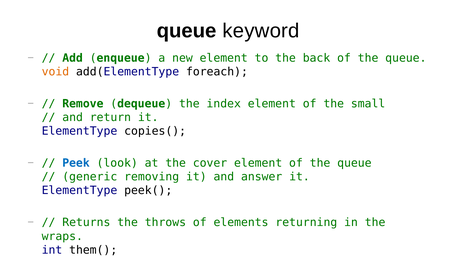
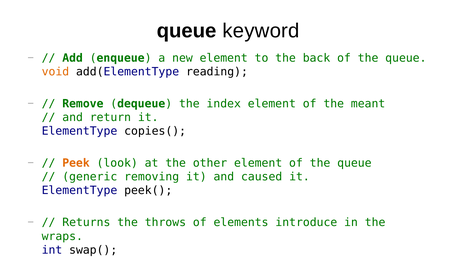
foreach: foreach -> reading (217, 72)
small: small -> meant (368, 104)
Peek colour: blue -> orange (76, 163)
cover: cover -> other (210, 163)
answer: answer -> caused (262, 177)
returning: returning -> introduce (306, 223)
them(: them( -> swap( (93, 250)
